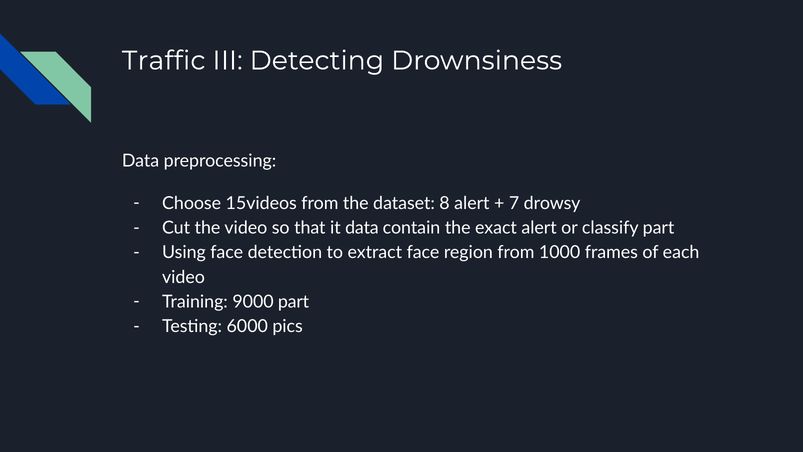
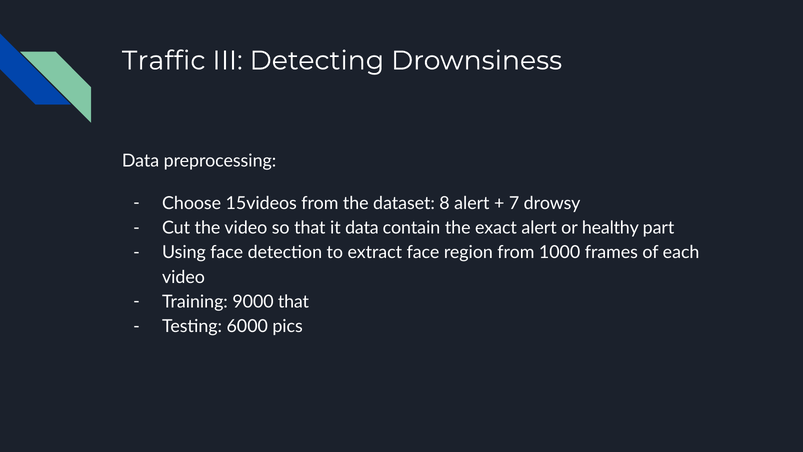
classify: classify -> healthy (610, 228)
9000 part: part -> that (293, 302)
